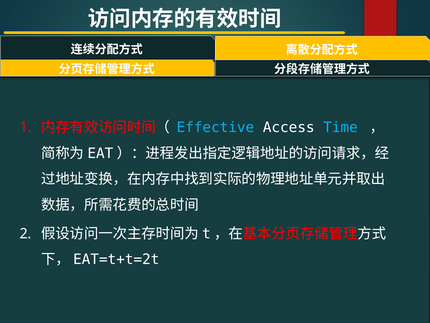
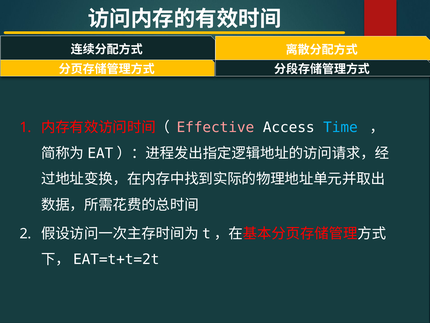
Effective colour: light blue -> pink (215, 127)
